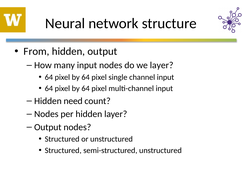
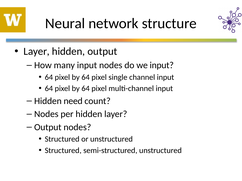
From: From -> Layer (37, 52)
we layer: layer -> input (162, 65)
